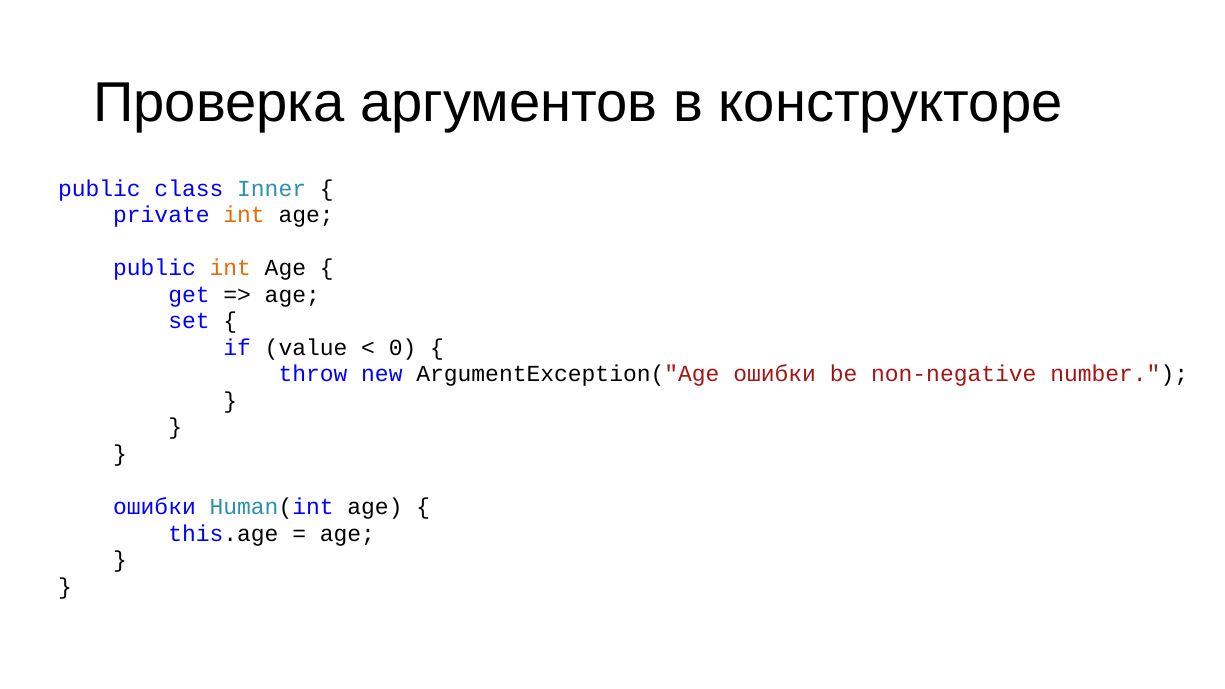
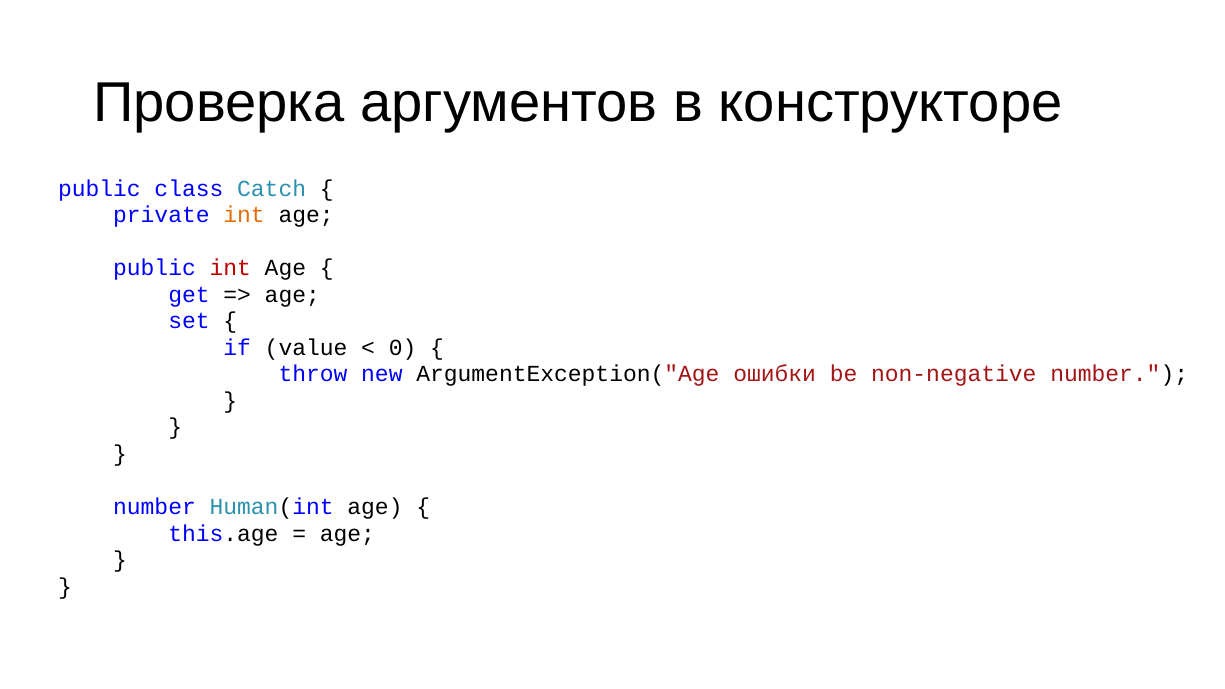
Inner: Inner -> Catch (272, 188)
int colour: orange -> red (230, 268)
ошибки: ошибки -> number (154, 507)
